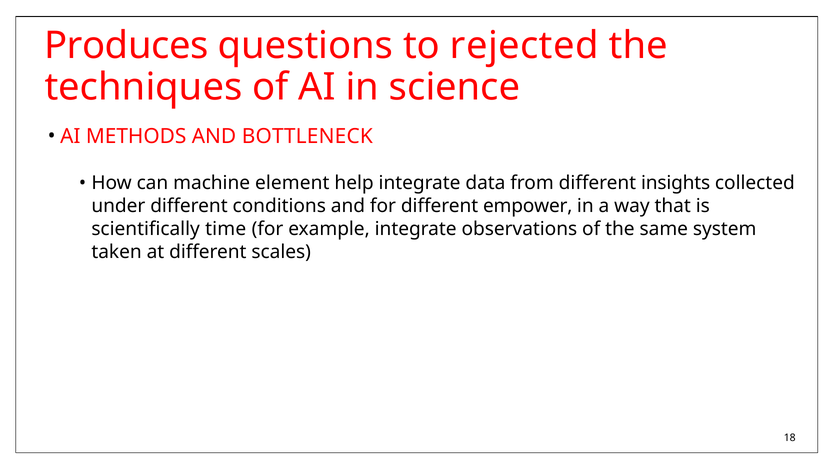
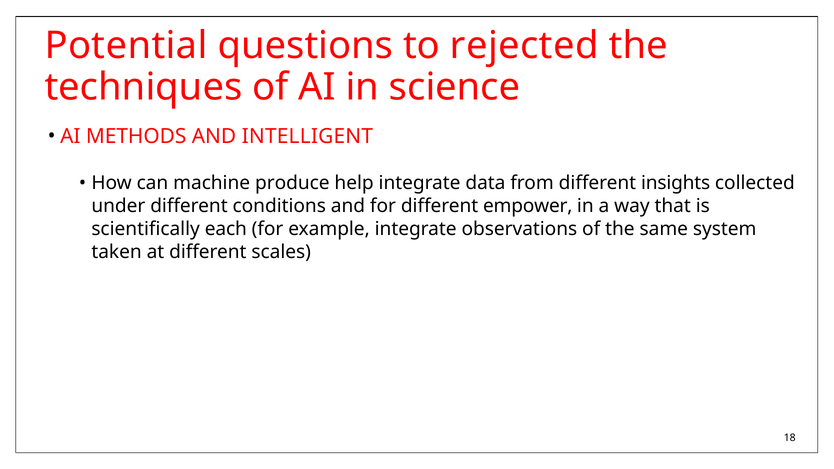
Produces: Produces -> Potential (126, 46)
BOTTLENECK: BOTTLENECK -> INTELLIGENT (307, 136)
element: element -> produce (292, 183)
time: time -> each (226, 229)
